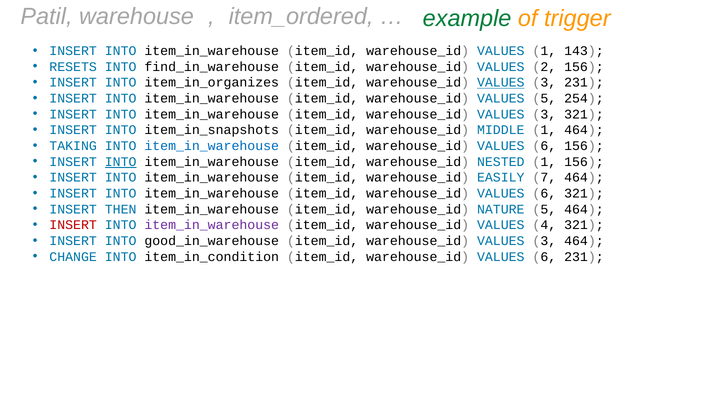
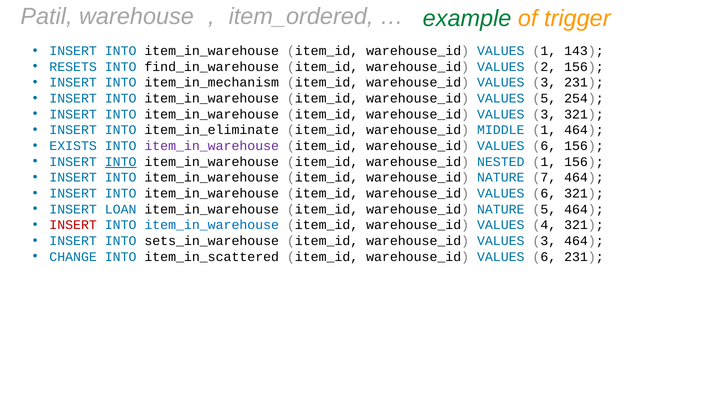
item_in_organizes: item_in_organizes -> item_in_mechanism (212, 83)
VALUES underline: present -> none (501, 83)
item_in_snapshots: item_in_snapshots -> item_in_eliminate (212, 130)
TAKING: TAKING -> EXISTS (73, 146)
item_in_warehouse colour: blue -> purple (212, 146)
EASILY: EASILY -> NATURE (501, 178)
THEN: THEN -> LOAN (121, 209)
item_in_warehouse colour: purple -> blue (212, 225)
good_in_warehouse: good_in_warehouse -> sets_in_warehouse (212, 241)
item_in_condition: item_in_condition -> item_in_scattered (212, 257)
